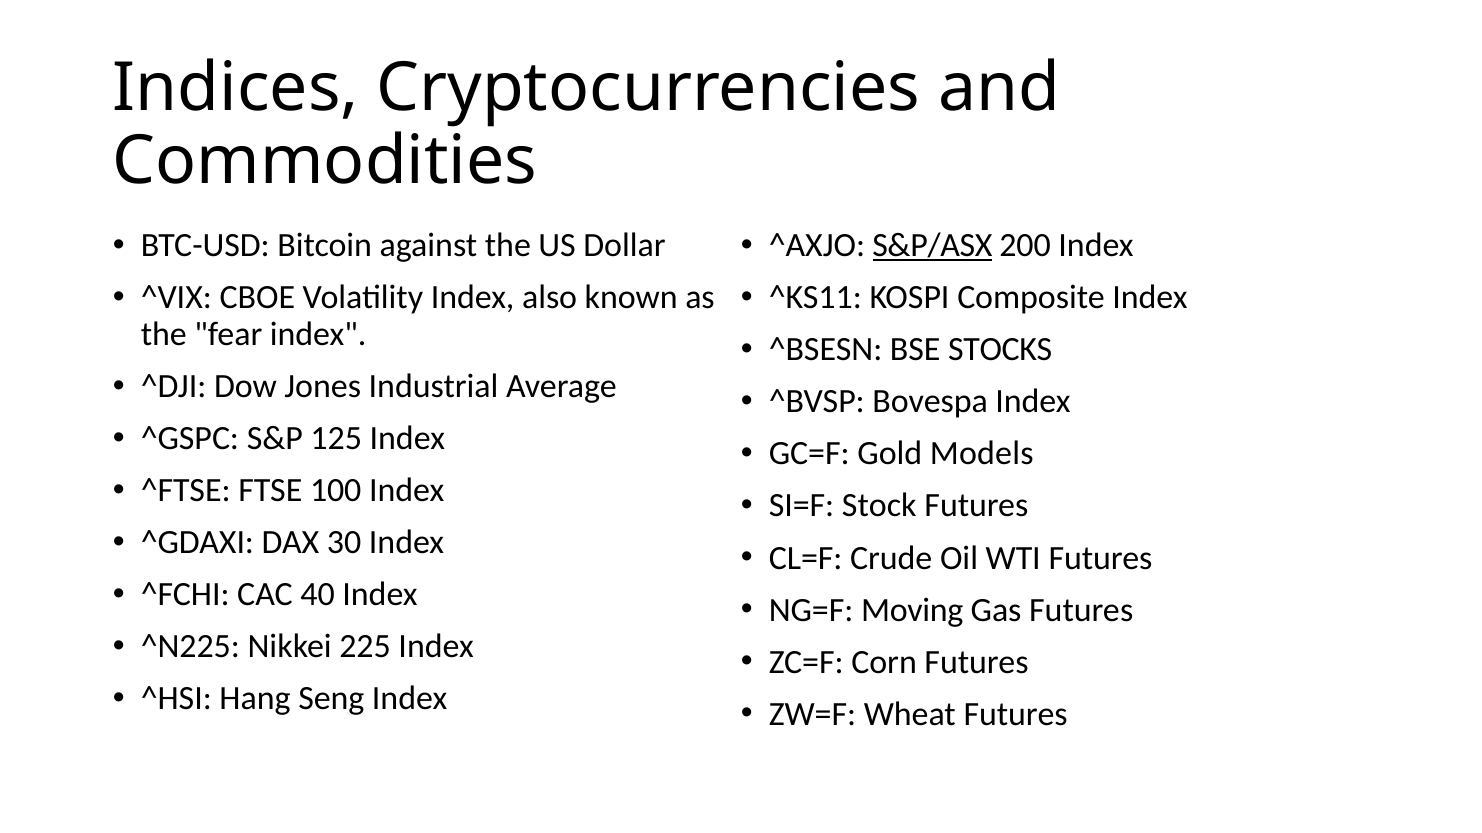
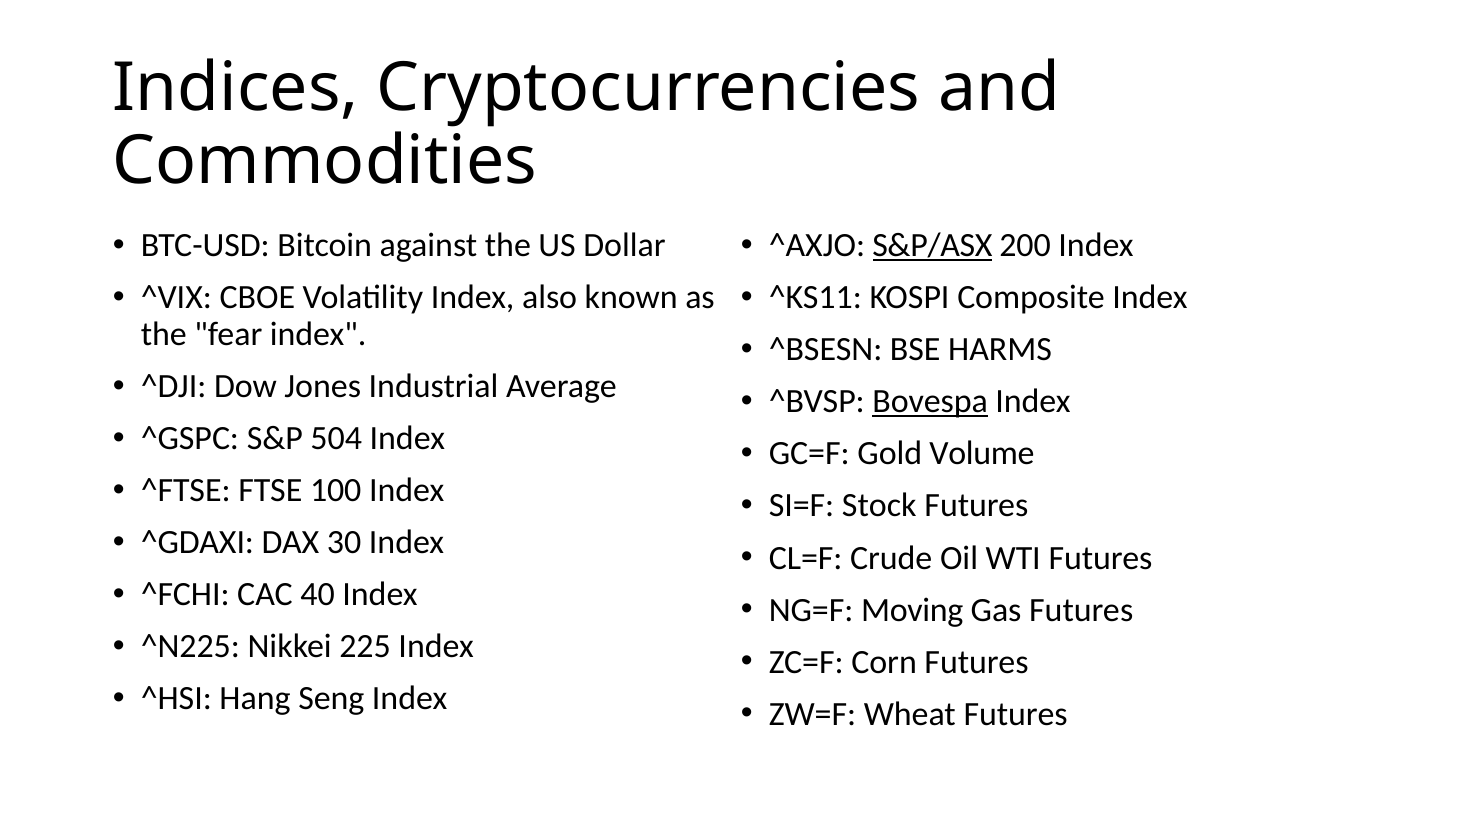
STOCKS: STOCKS -> HARMS (1000, 350)
Bovespa underline: none -> present (930, 402)
125: 125 -> 504 (336, 439)
Models: Models -> Volume (982, 454)
